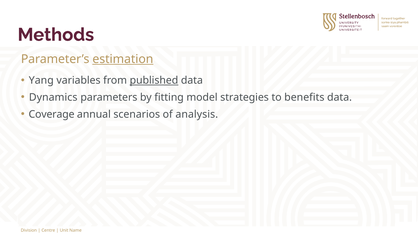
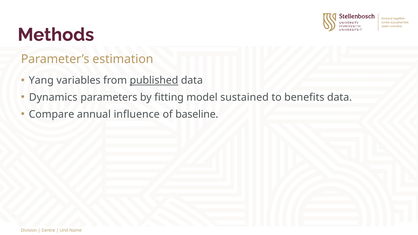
estimation underline: present -> none (123, 59)
strategies: strategies -> sustained (244, 97)
Coverage: Coverage -> Compare (51, 114)
scenarios: scenarios -> influence (137, 114)
analysis: analysis -> baseline (197, 114)
